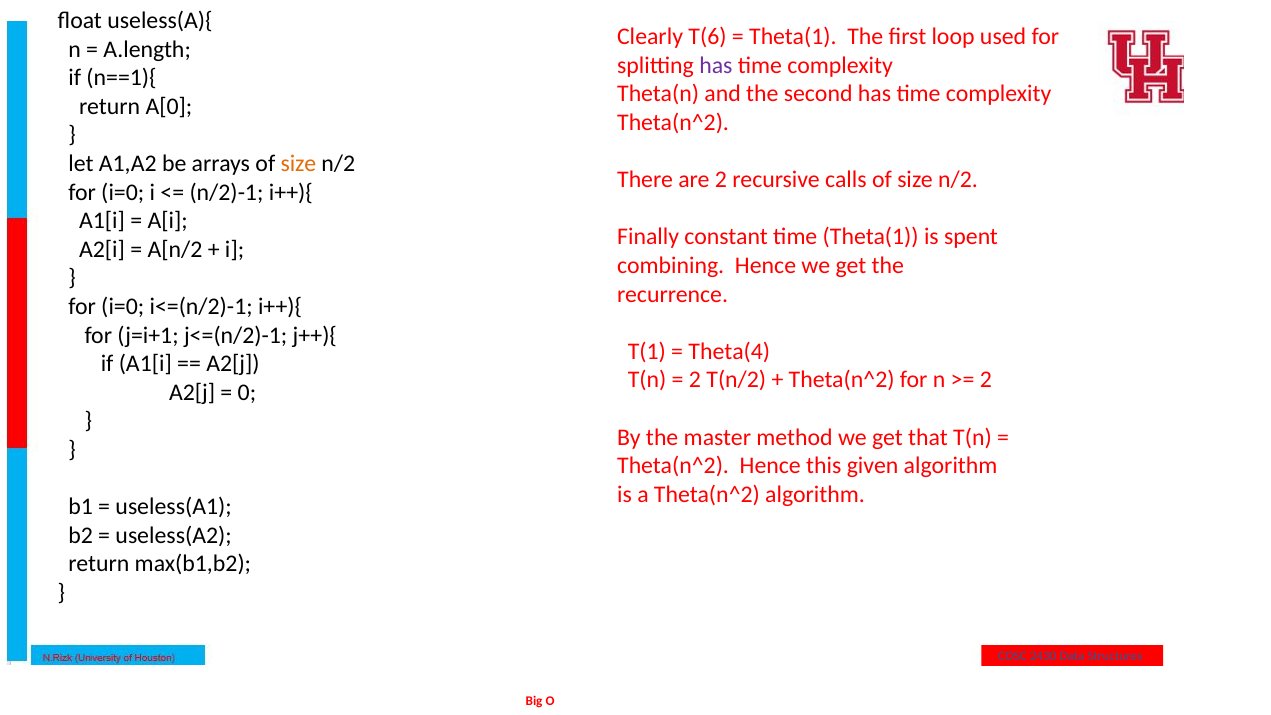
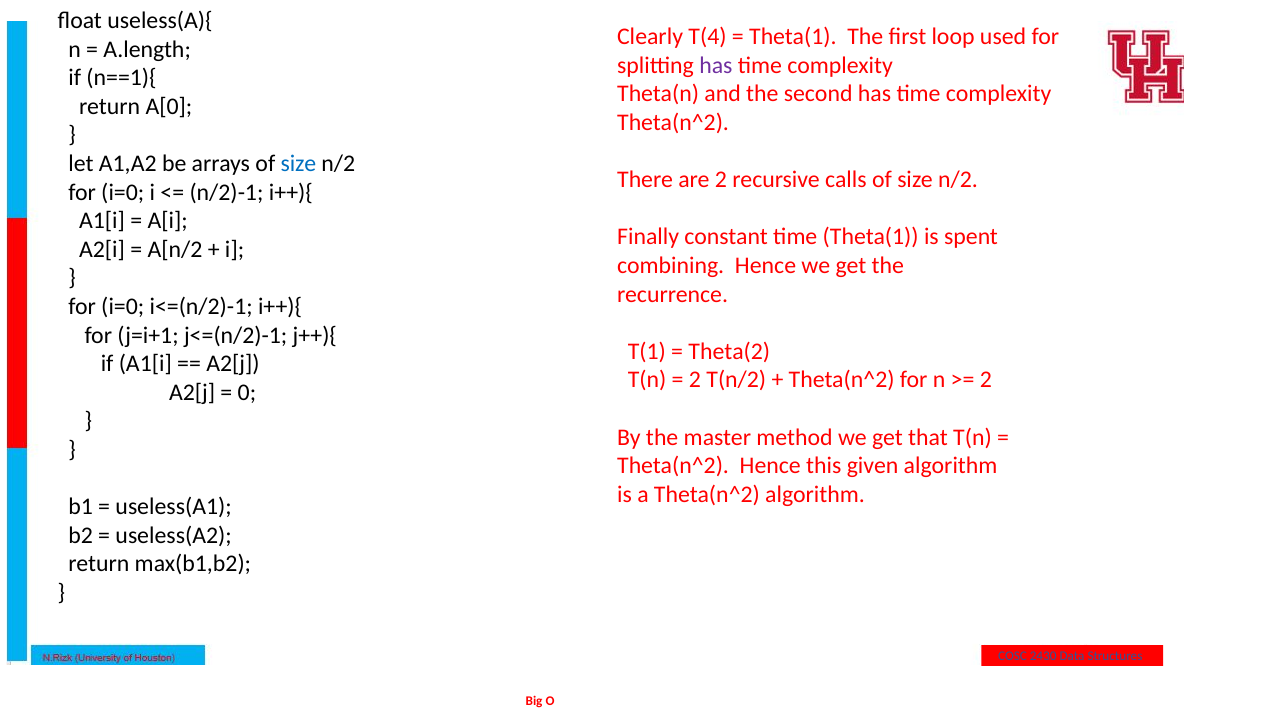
T(6: T(6 -> T(4 (708, 37)
size colour: orange -> blue (298, 164)
Theta(4: Theta(4 -> Theta(2 (729, 351)
